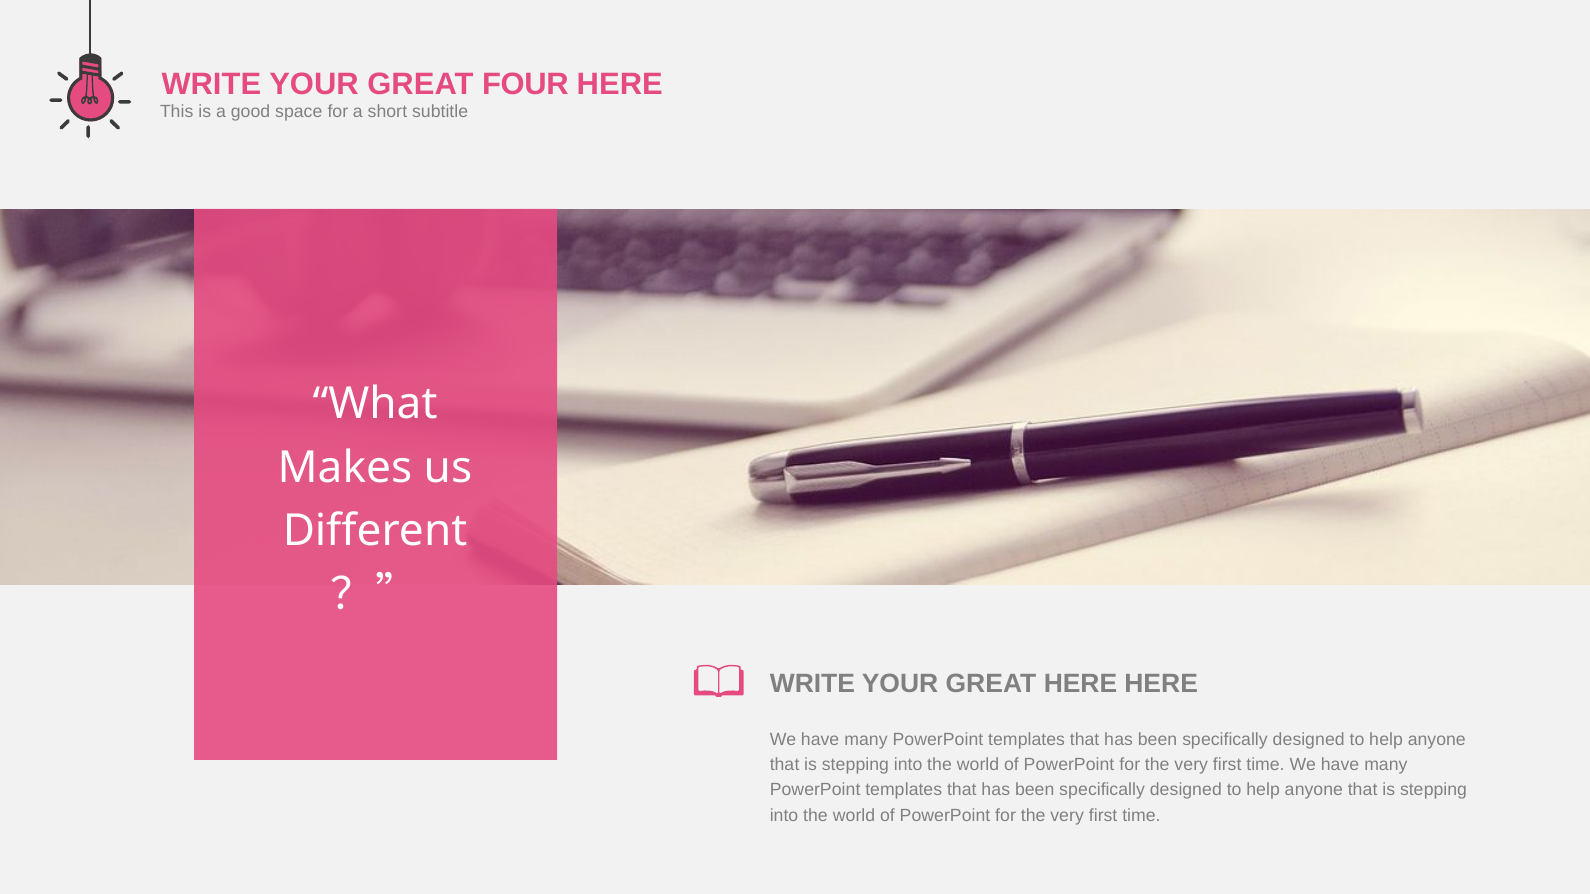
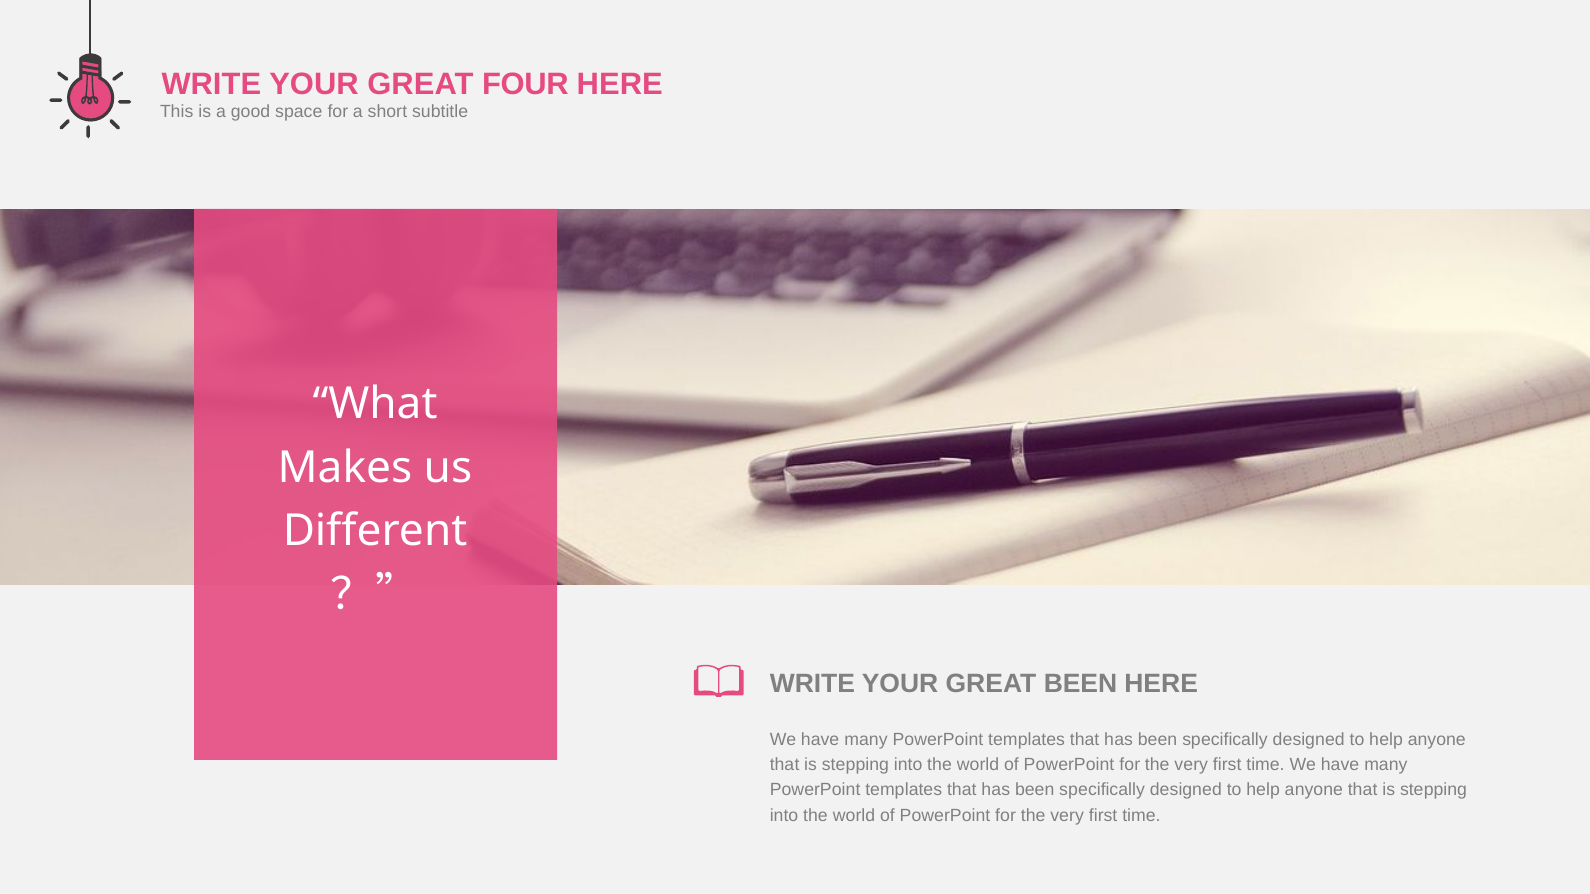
GREAT HERE: HERE -> BEEN (1081, 684)
